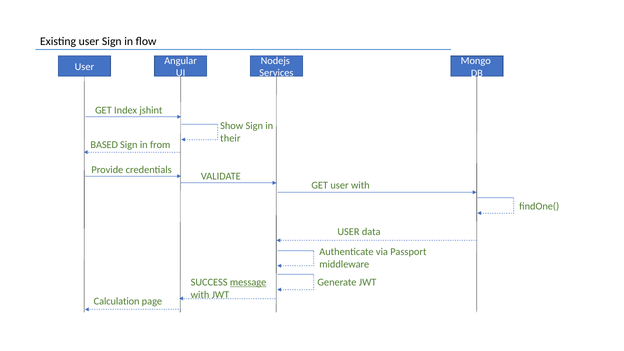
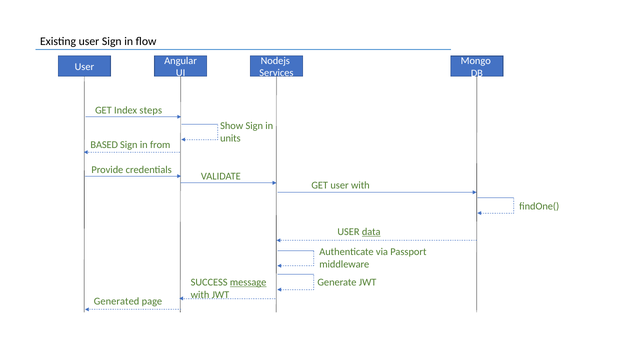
jshint: jshint -> steps (151, 110)
their: their -> units (230, 138)
data underline: none -> present (371, 232)
Calculation: Calculation -> Generated (117, 301)
